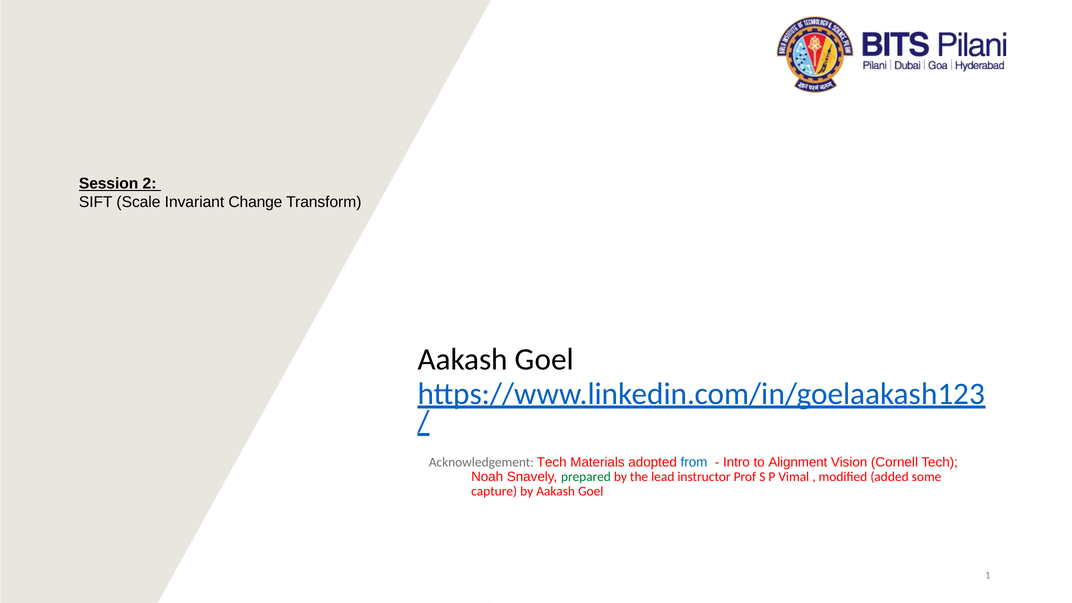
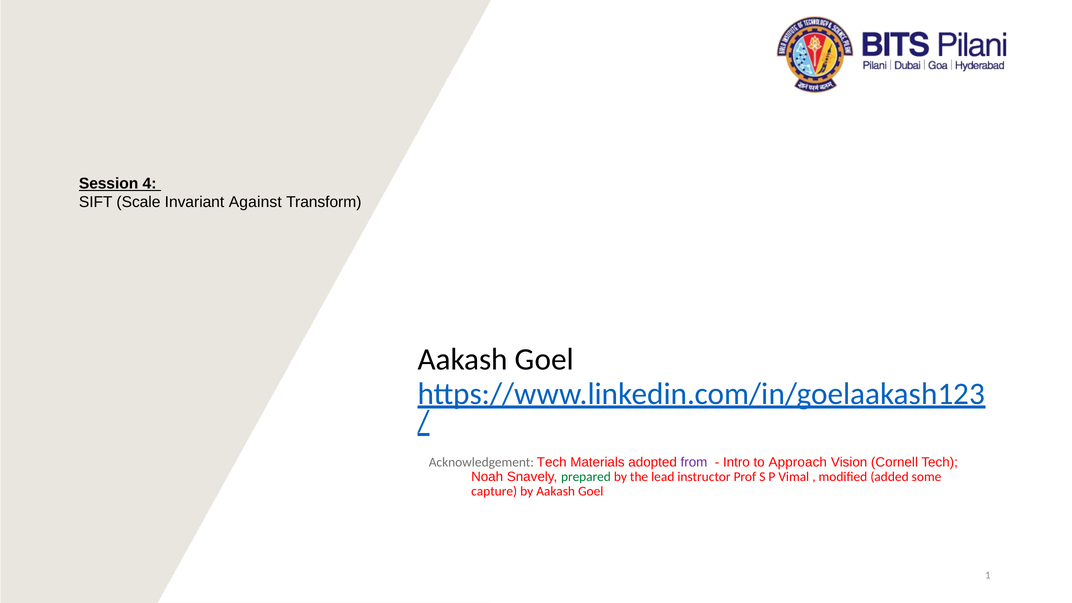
2: 2 -> 4 (150, 183)
Change: Change -> Against (255, 202)
from colour: blue -> purple (694, 462)
Alignment: Alignment -> Approach (798, 462)
